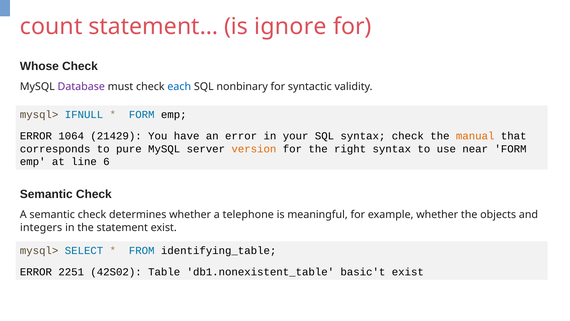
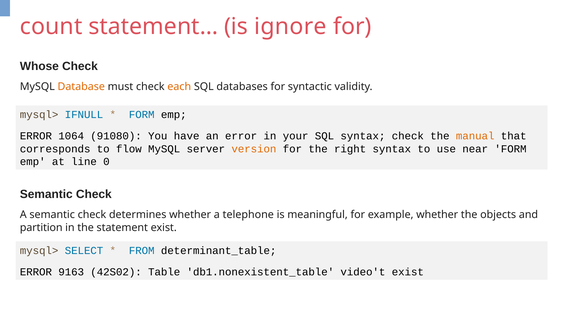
Database colour: purple -> orange (81, 87)
each colour: blue -> orange (179, 87)
nonbinary: nonbinary -> databases (242, 87)
21429: 21429 -> 91080 (116, 136)
pure: pure -> flow (129, 149)
6: 6 -> 0 (106, 162)
integers: integers -> partition (41, 227)
identifying_table: identifying_table -> determinant_table (219, 250)
2251: 2251 -> 9163 (71, 272)
basic't: basic't -> video't (363, 272)
